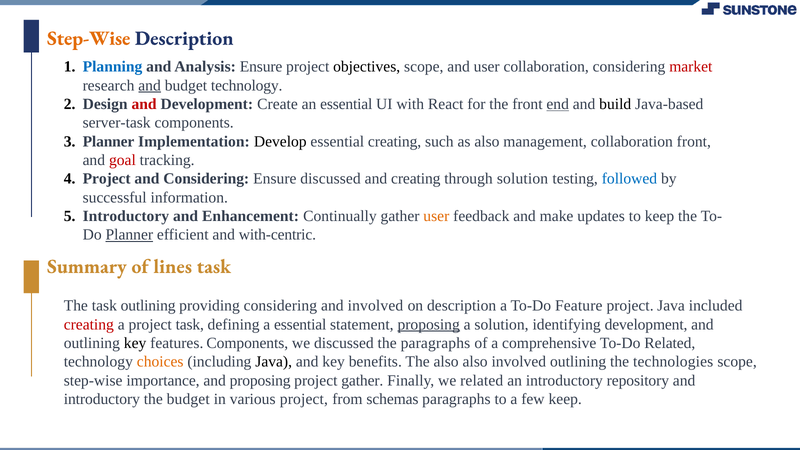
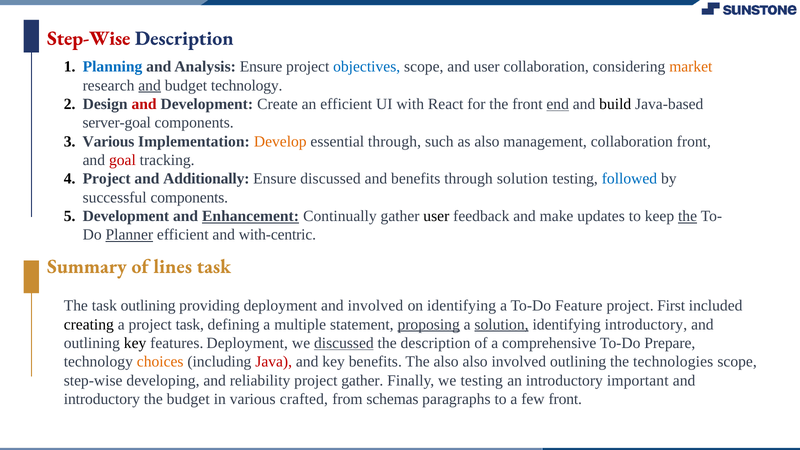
Step-Wise colour: orange -> red (89, 38)
objectives colour: black -> blue (367, 67)
market colour: red -> orange (691, 67)
an essential: essential -> efficient (346, 104)
server-task: server-task -> server-goal (117, 123)
Planner: Planner -> Various (109, 141)
Develop colour: black -> orange (280, 141)
essential creating: creating -> through (395, 141)
and Considering: Considering -> Additionally (206, 179)
and creating: creating -> benefits (416, 179)
successful information: information -> components (189, 197)
Introductory: Introductory -> Development (126, 216)
Enhancement underline: none -> present (251, 216)
user colour: orange -> black (436, 216)
the underline: none -> present (688, 216)
providing considering: considering -> deployment (280, 306)
on description: description -> identifying (462, 306)
project Java: Java -> First (671, 306)
creating colour: red -> black (89, 324)
a essential: essential -> multiple (300, 324)
solution underline: none -> present (502, 324)
identifying development: development -> introductory (646, 324)
features Components: Components -> Deployment (247, 343)
discussed underline: none -> present (344, 343)
the paragraphs: paragraphs -> description (436, 343)
To-Do Related: Related -> Prepare (670, 343)
Java colour: black -> red (274, 362)
importance: importance -> developing (163, 380)
and proposing: proposing -> reliability (260, 380)
we related: related -> testing (482, 380)
repository: repository -> important (638, 380)
various project: project -> crafted (304, 399)
few keep: keep -> front (565, 399)
